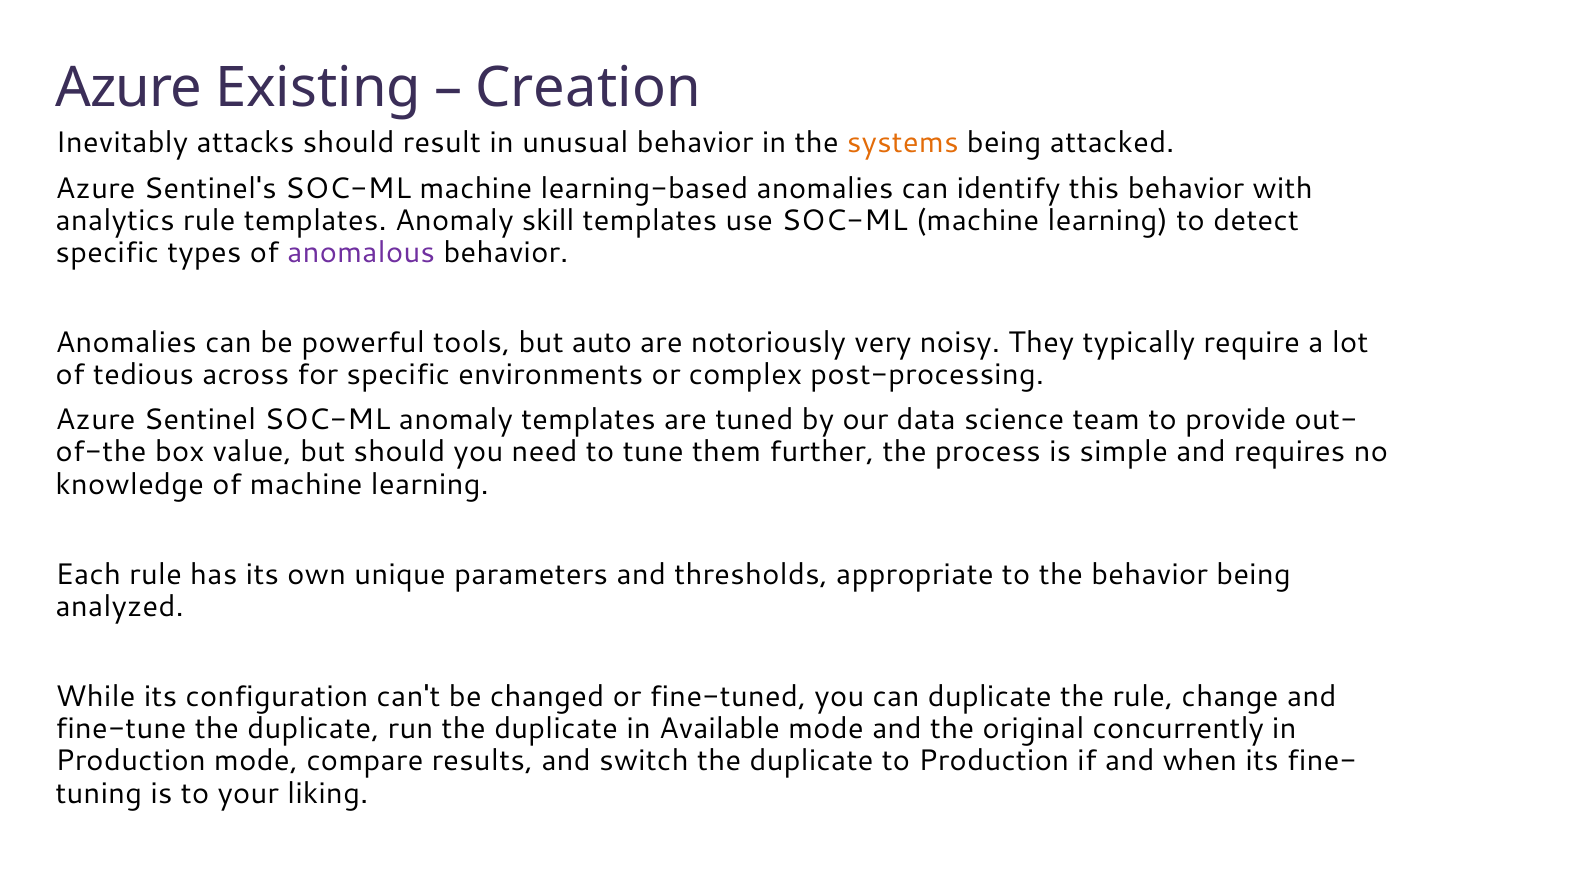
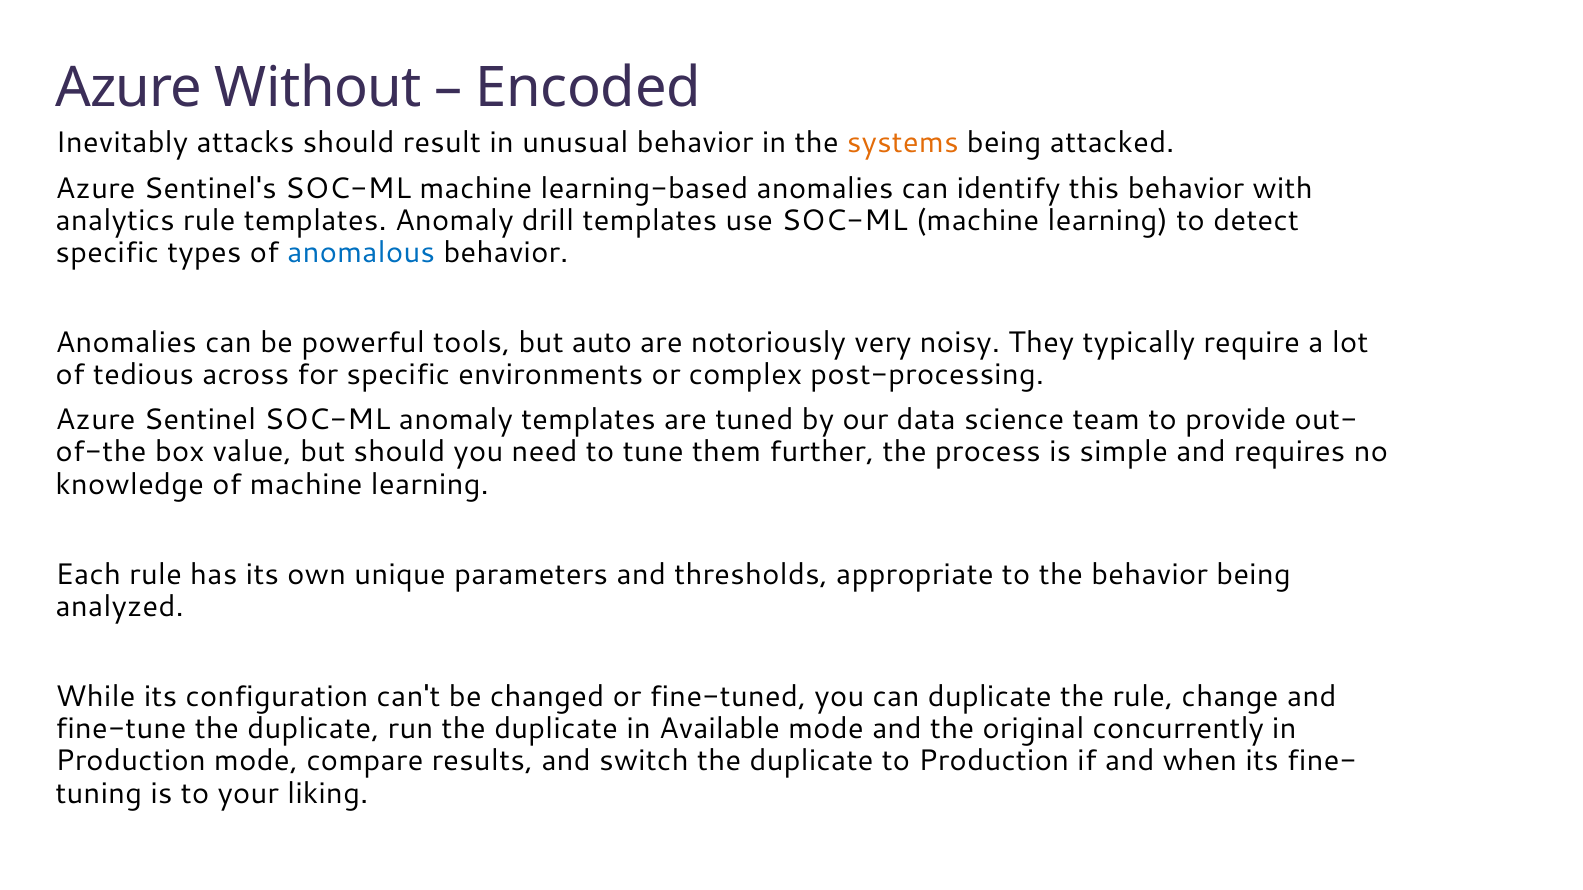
Existing: Existing -> Without (318, 88)
Creation: Creation -> Encoded (588, 88)
skill: skill -> drill (548, 221)
anomalous colour: purple -> blue (361, 253)
